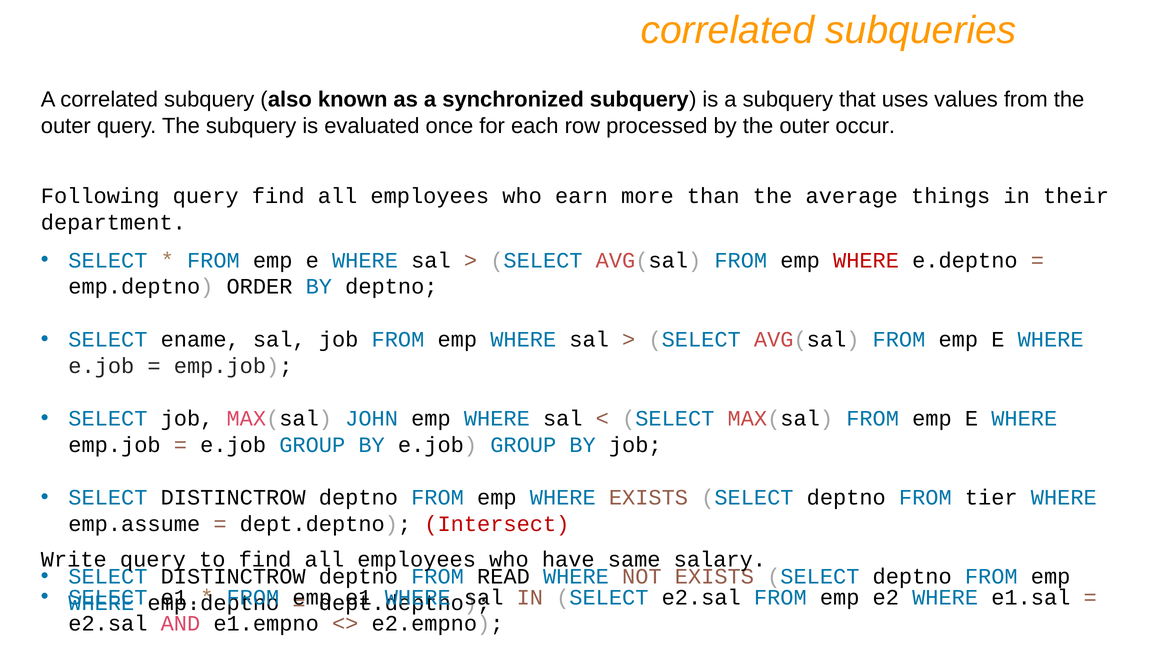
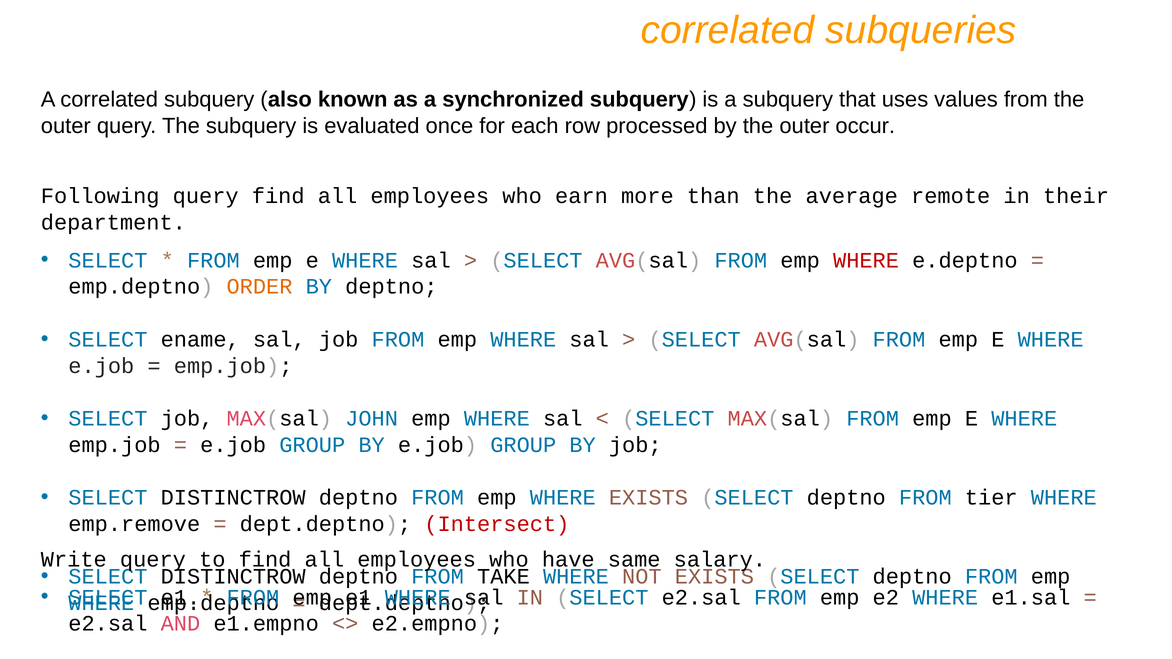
things: things -> remote (951, 196)
ORDER colour: black -> orange (260, 287)
emp.assume: emp.assume -> emp.remove (134, 524)
READ: READ -> TAKE (503, 577)
